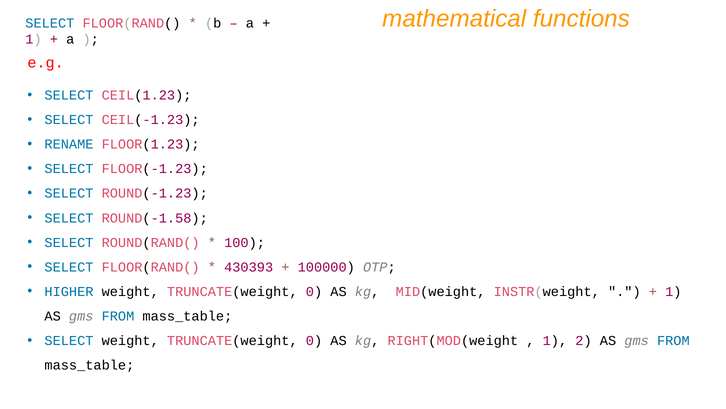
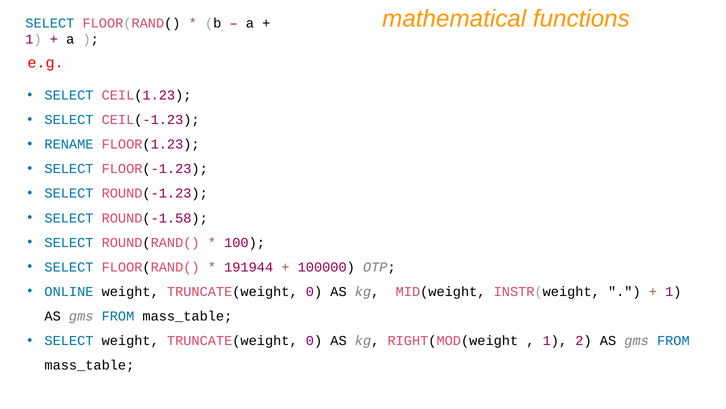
430393: 430393 -> 191944 (249, 267)
HIGHER: HIGHER -> ONLINE (69, 291)
